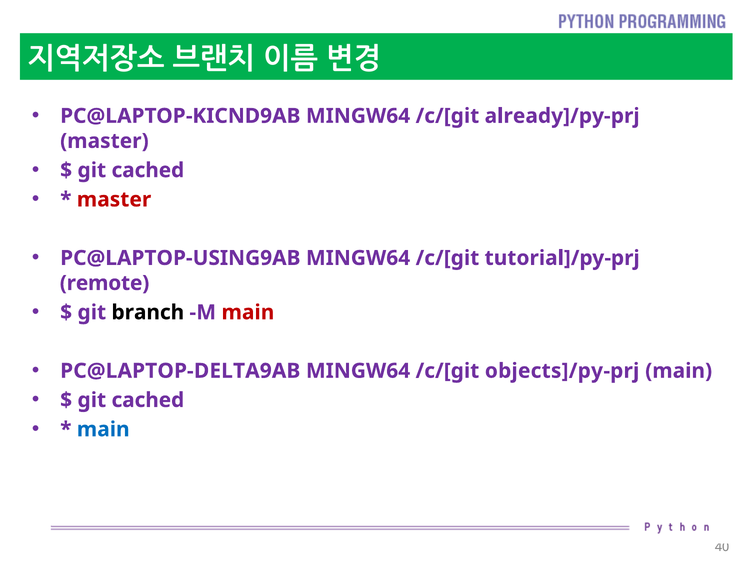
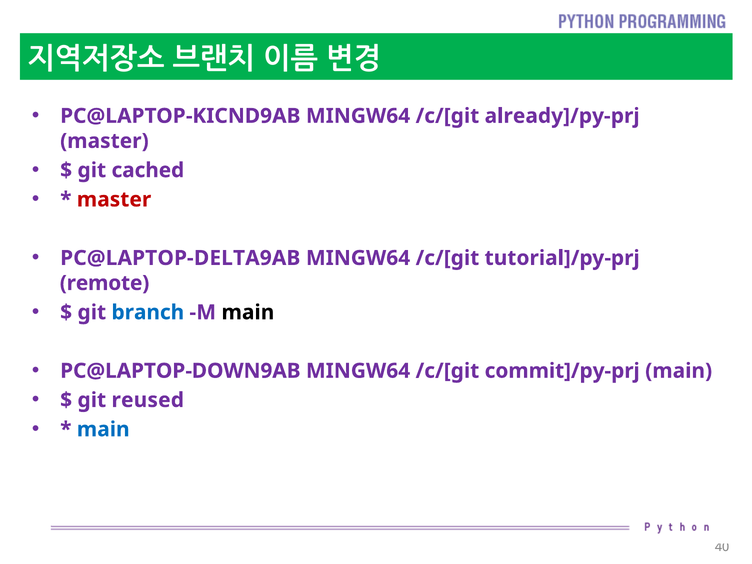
PC@LAPTOP-USING9AB: PC@LAPTOP-USING9AB -> PC@LAPTOP-DELTA9AB (180, 258)
branch colour: black -> blue (148, 312)
main colour: red -> black (248, 312)
PC@LAPTOP-DELTA9AB: PC@LAPTOP-DELTA9AB -> PC@LAPTOP-DOWN9AB (180, 371)
objects]/py-prj: objects]/py-prj -> commit]/py-prj (562, 371)
cached: cached -> reused (148, 400)
